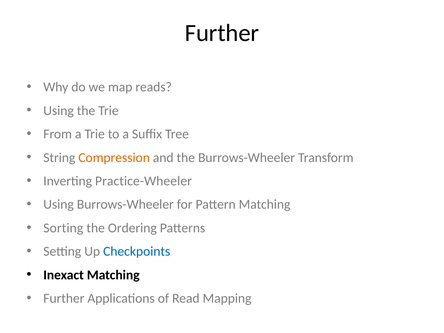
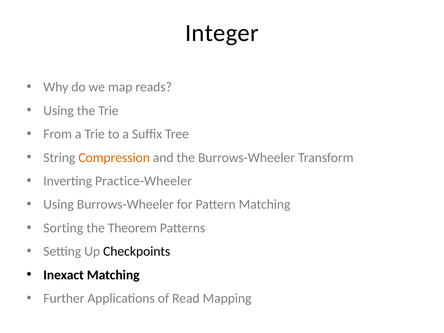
Further: Further -> Integer (222, 33)
Ordering: Ordering -> Theorem (132, 228)
Checkpoints colour: blue -> black (137, 251)
